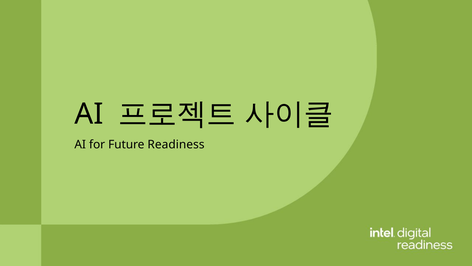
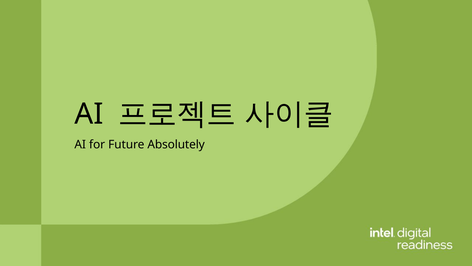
Readiness: Readiness -> Absolutely (176, 144)
